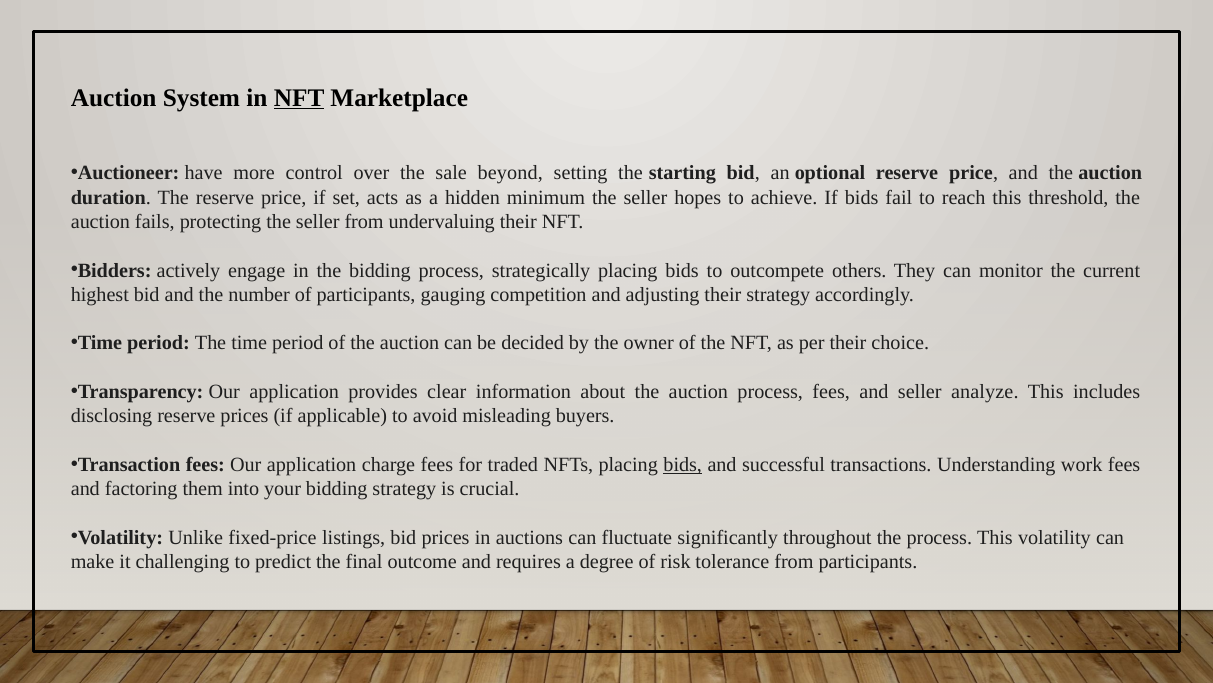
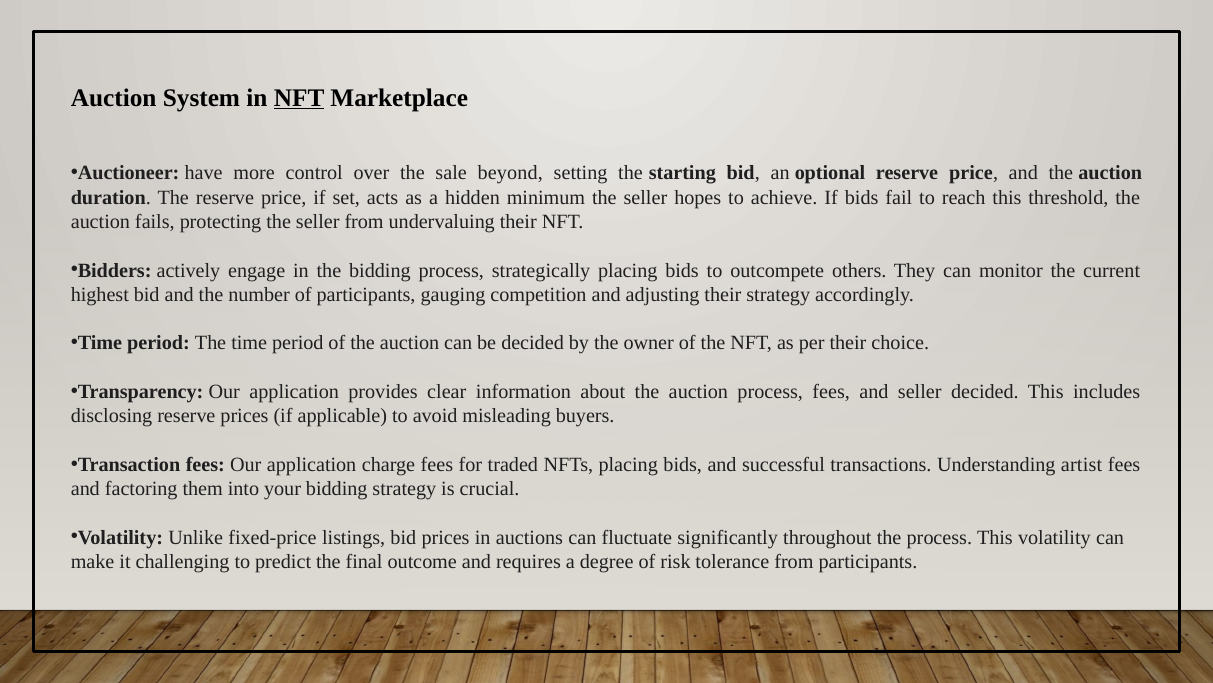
seller analyze: analyze -> decided (985, 391)
bids underline: present -> none (683, 464)
work: work -> artist (1082, 464)
